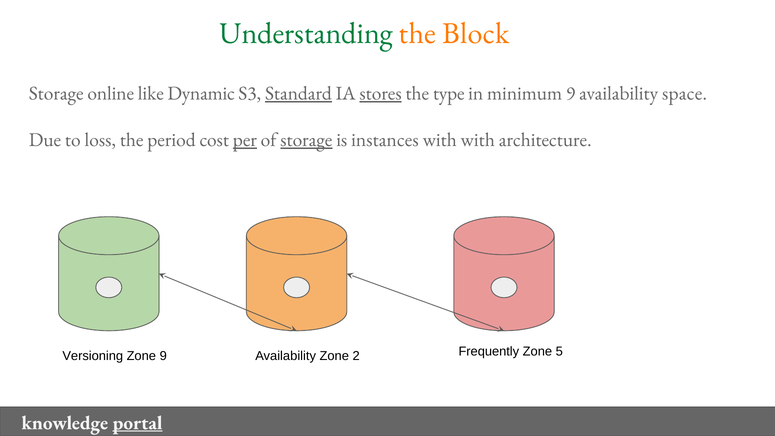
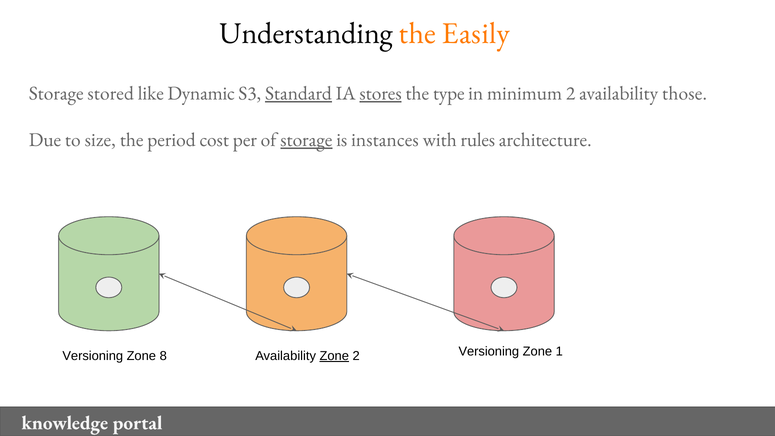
Understanding colour: green -> black (306, 33)
Block: Block -> Easily (476, 33)
online: online -> stored (111, 93)
minimum 9: 9 -> 2 (571, 93)
space: space -> those (685, 93)
loss: loss -> size (100, 140)
per underline: present -> none (245, 140)
with with: with -> rules (478, 140)
Zone 9: 9 -> 8 (163, 356)
Zone underline: none -> present (334, 356)
2 Frequently: Frequently -> Versioning (489, 351)
5: 5 -> 1 (559, 351)
portal underline: present -> none (138, 423)
